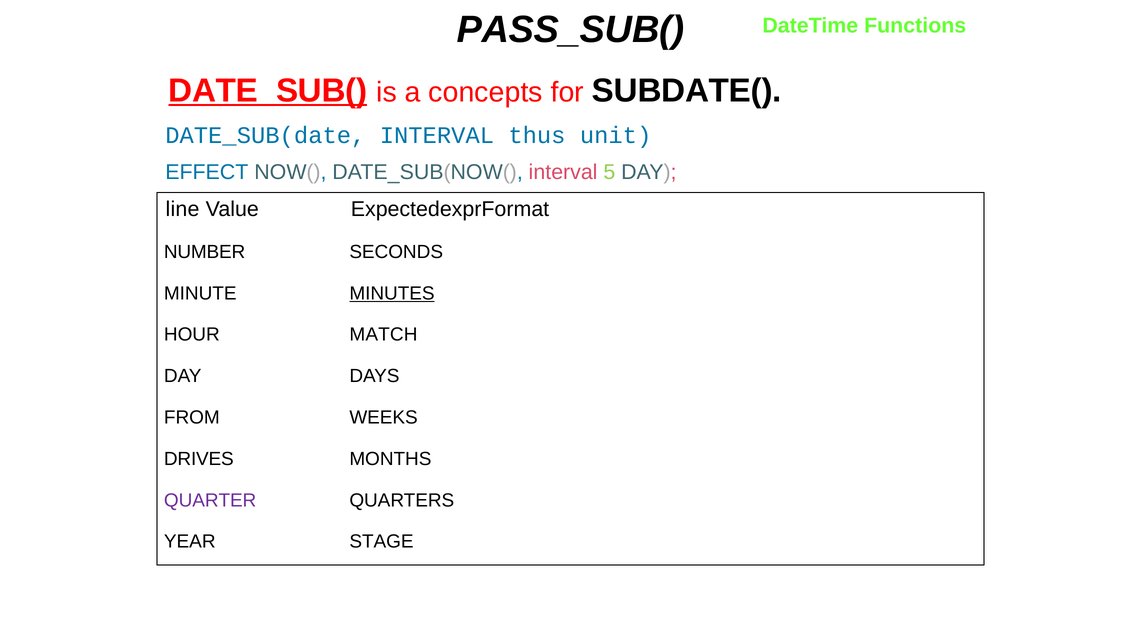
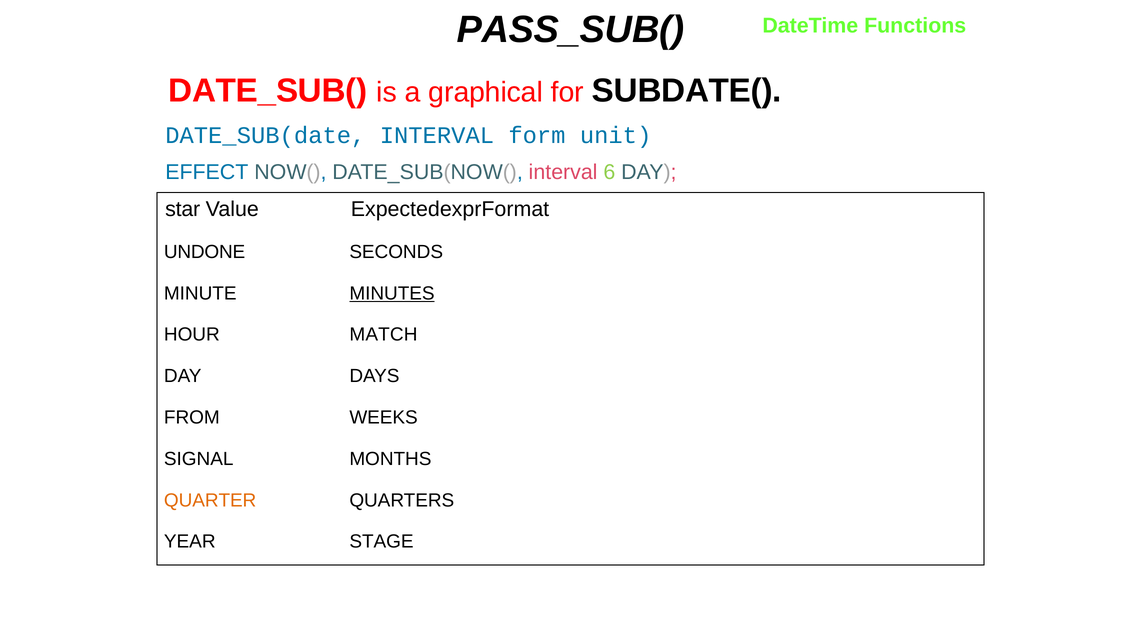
DATE_SUB( underline: present -> none (268, 91)
concepts: concepts -> graphical (486, 92)
thus: thus -> form (537, 135)
5: 5 -> 6 (609, 172)
line: line -> star (183, 209)
NUMBER: NUMBER -> UNDONE (205, 252)
DRIVES: DRIVES -> SIGNAL (199, 459)
QUARTER colour: purple -> orange (210, 500)
